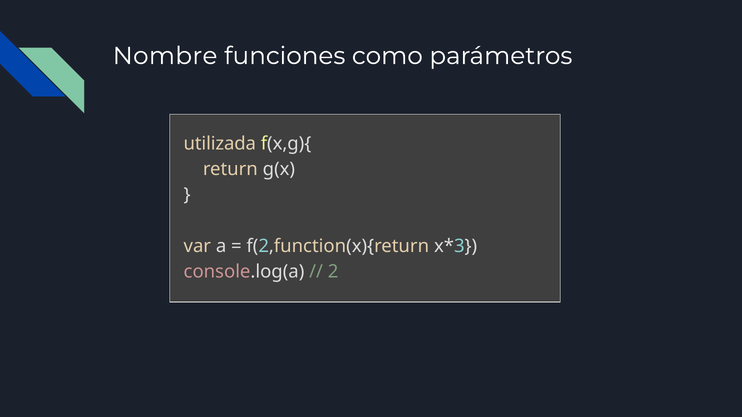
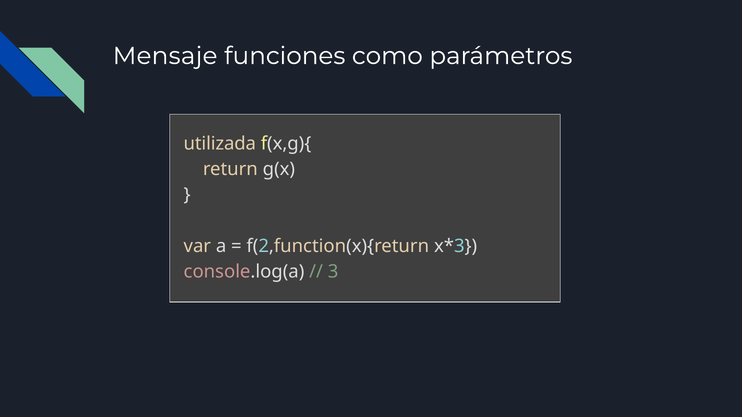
Nombre: Nombre -> Mensaje (165, 56)
2: 2 -> 3 (333, 272)
